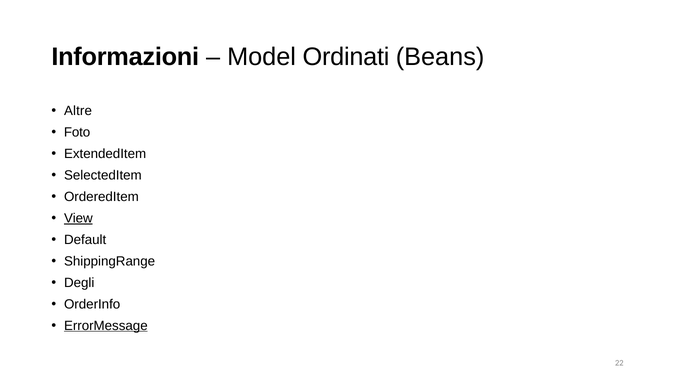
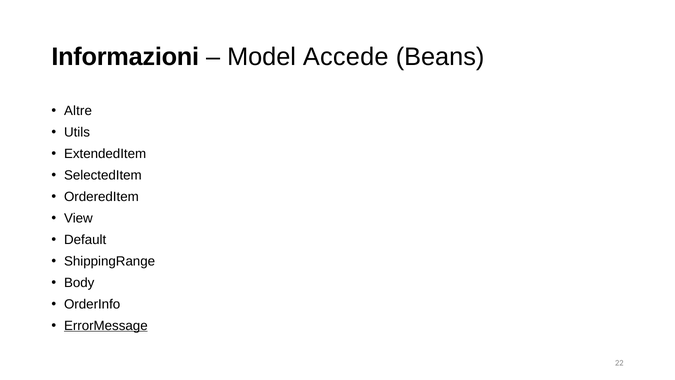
Ordinati: Ordinati -> Accede (346, 57)
Foto: Foto -> Utils (77, 132)
View underline: present -> none (78, 218)
Degli: Degli -> Body (79, 282)
